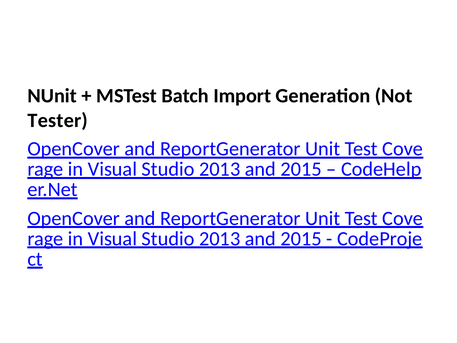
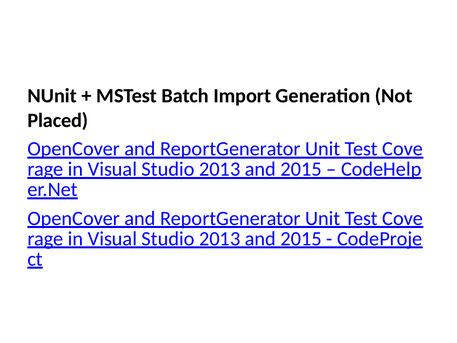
Tester: Tester -> Placed (58, 120)
